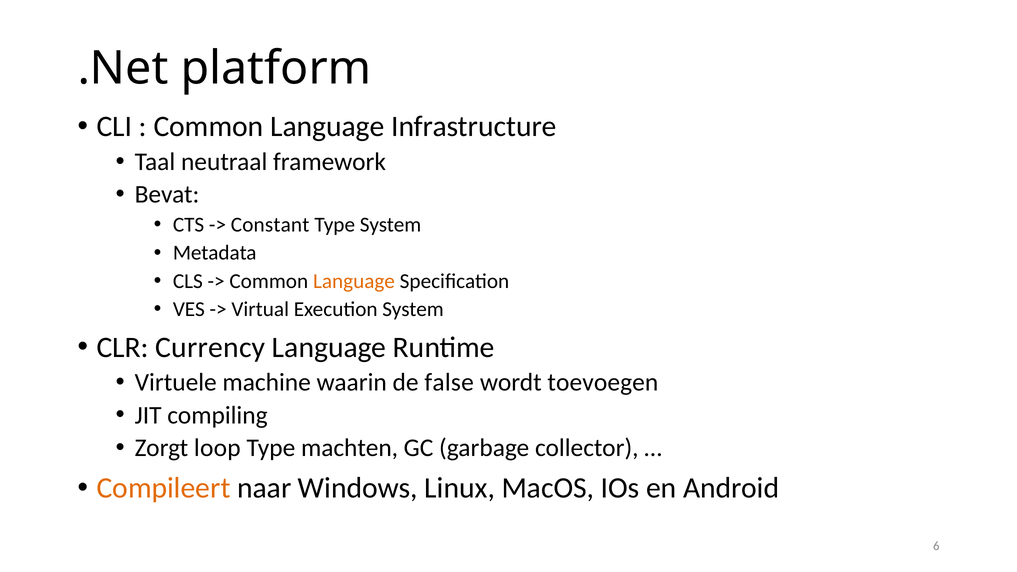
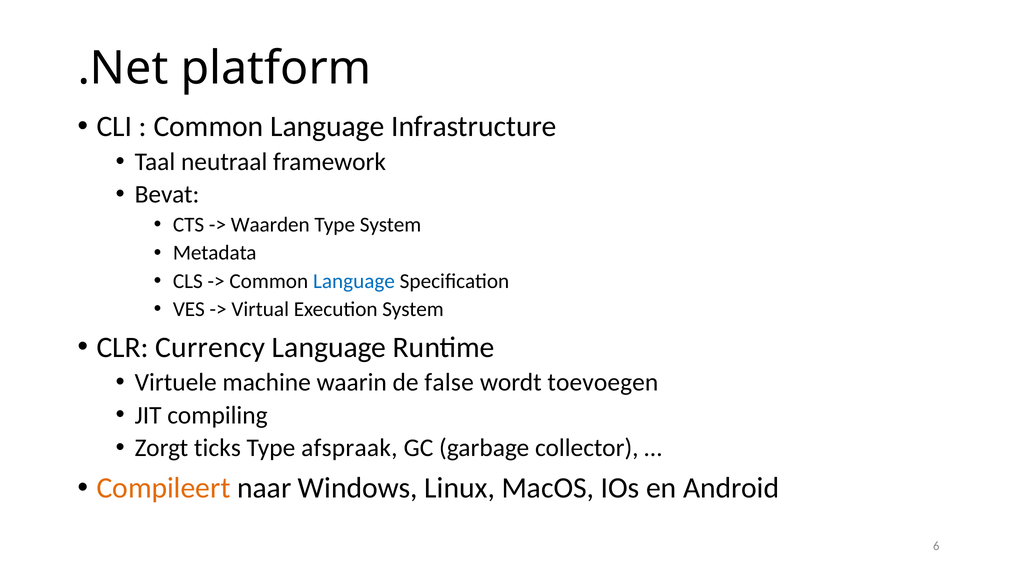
Constant: Constant -> Waarden (270, 225)
Language colour: orange -> blue (354, 281)
loop: loop -> ticks (217, 448)
machten: machten -> afspraak (349, 448)
